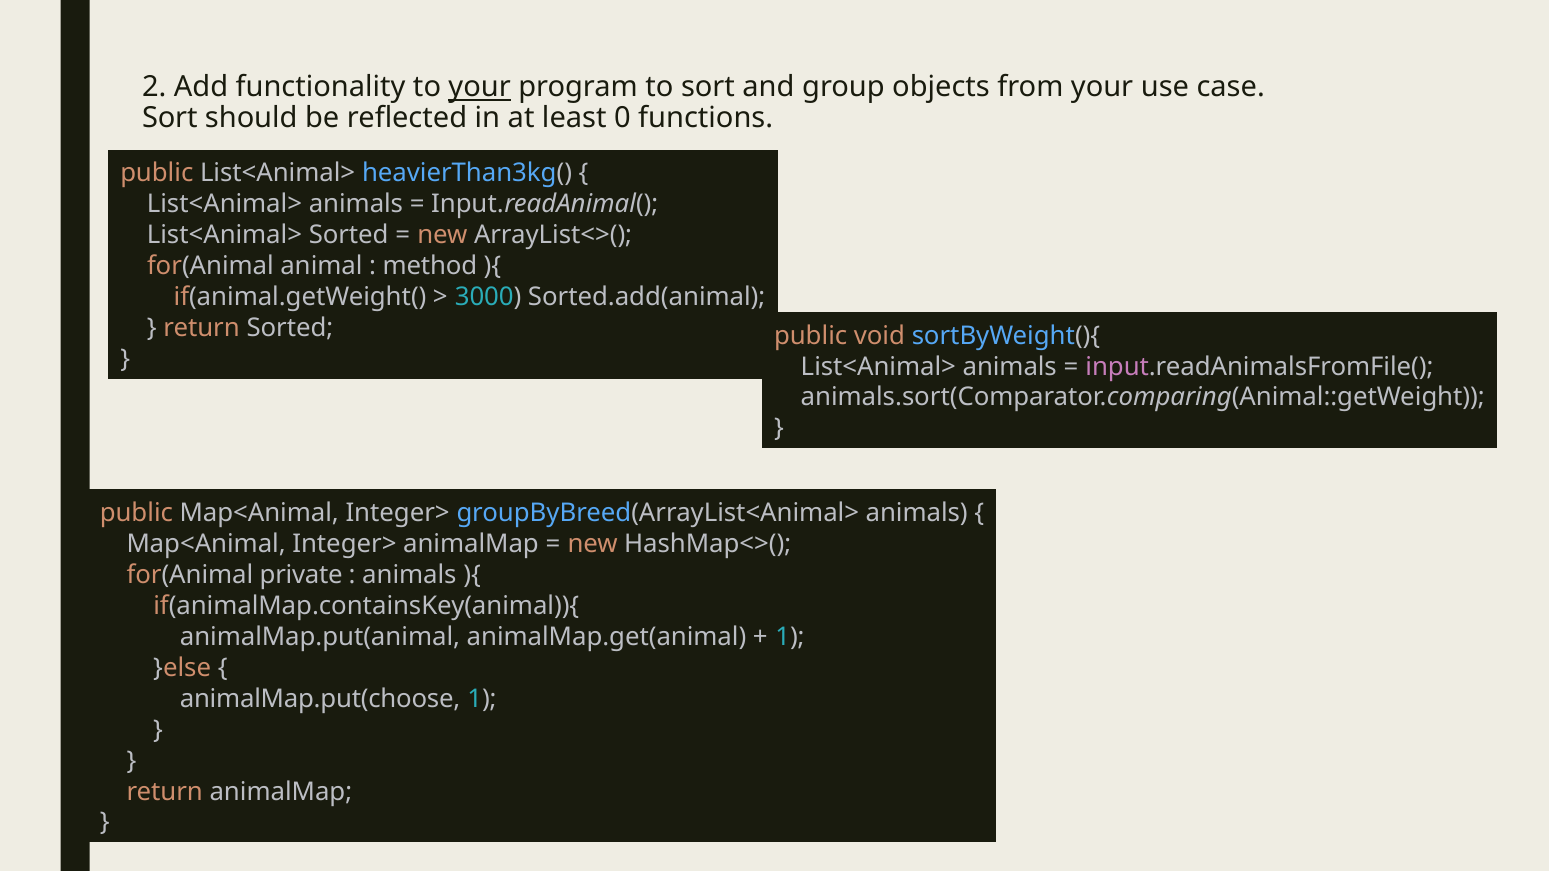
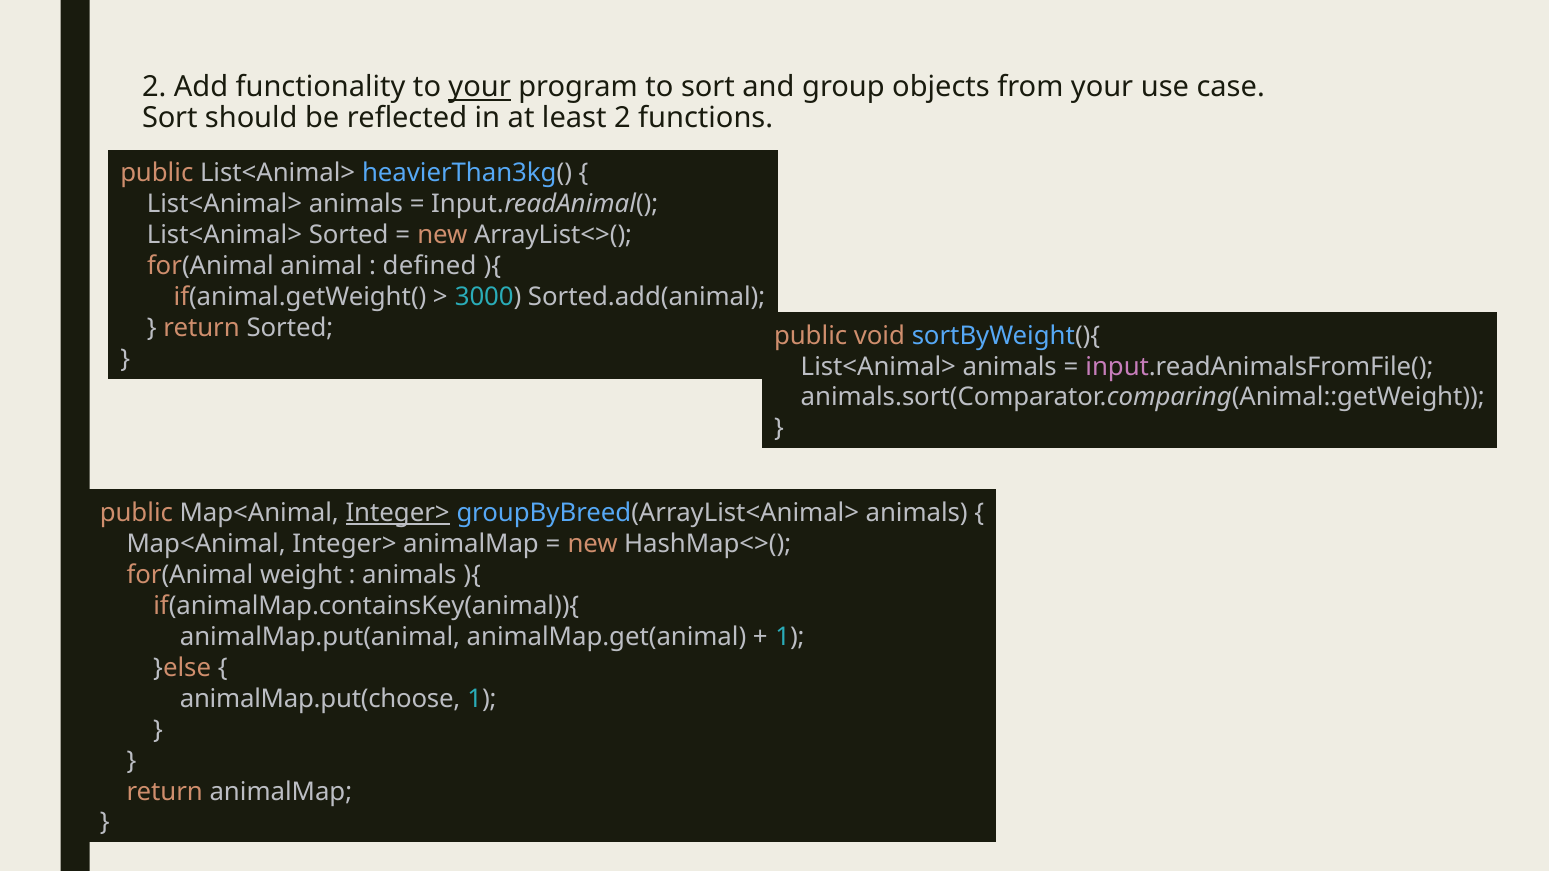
least 0: 0 -> 2 (622, 118)
method: method -> defined (430, 266)
Integer> underline: none -> present (398, 513)
private: private -> weight (301, 575)
